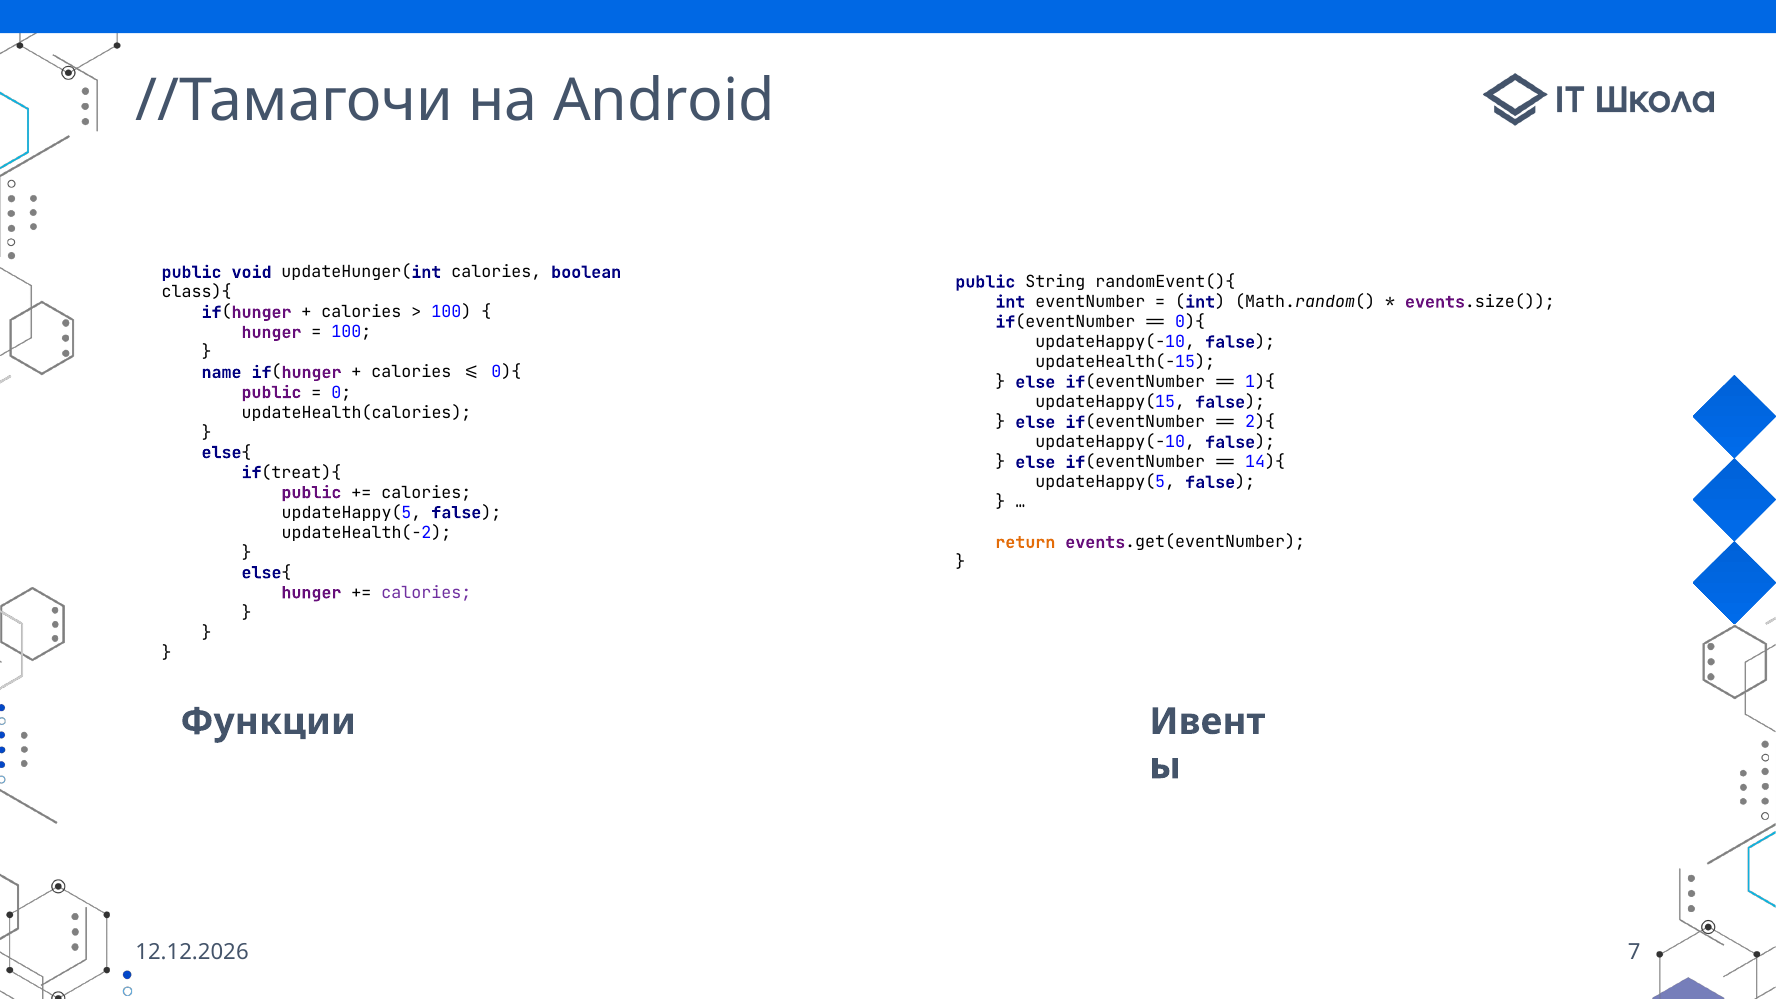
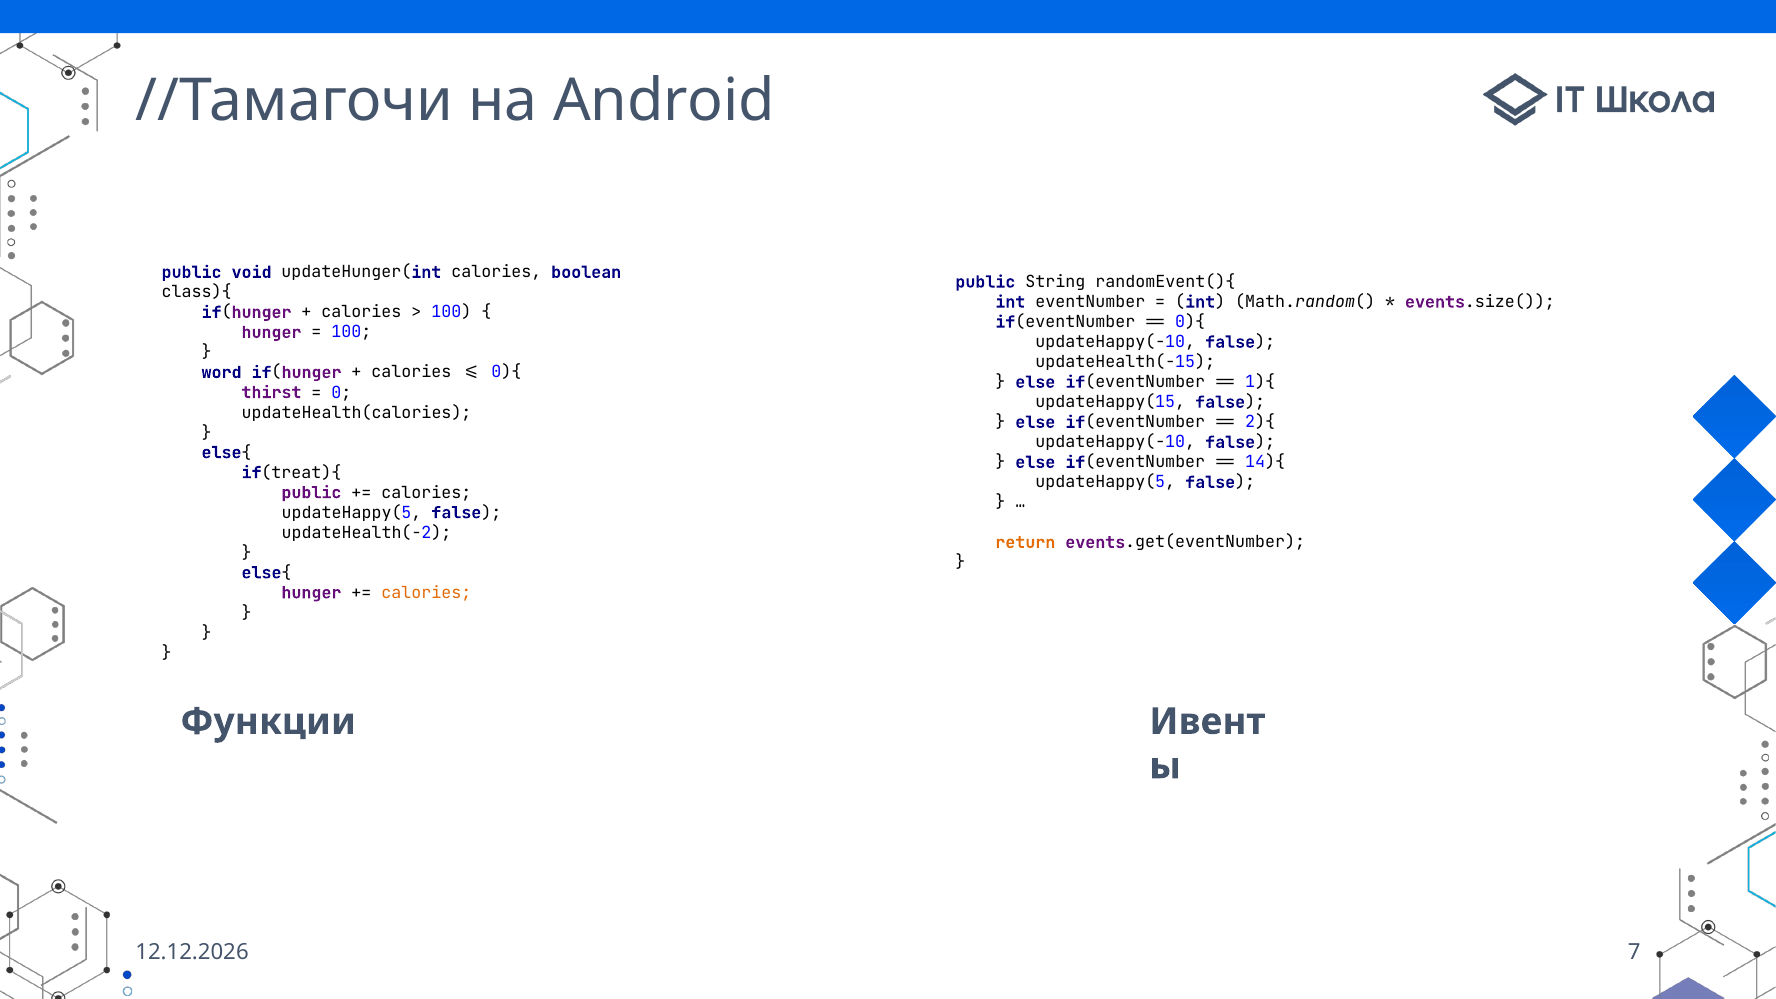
name: name -> word (222, 372)
public: public -> thirst (271, 393)
calories colour: purple -> orange (426, 593)
